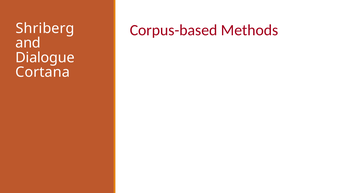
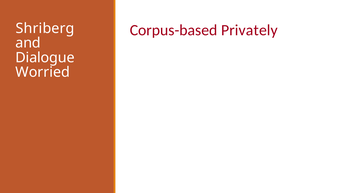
Methods: Methods -> Privately (249, 30)
Cortana: Cortana -> Worried (43, 72)
